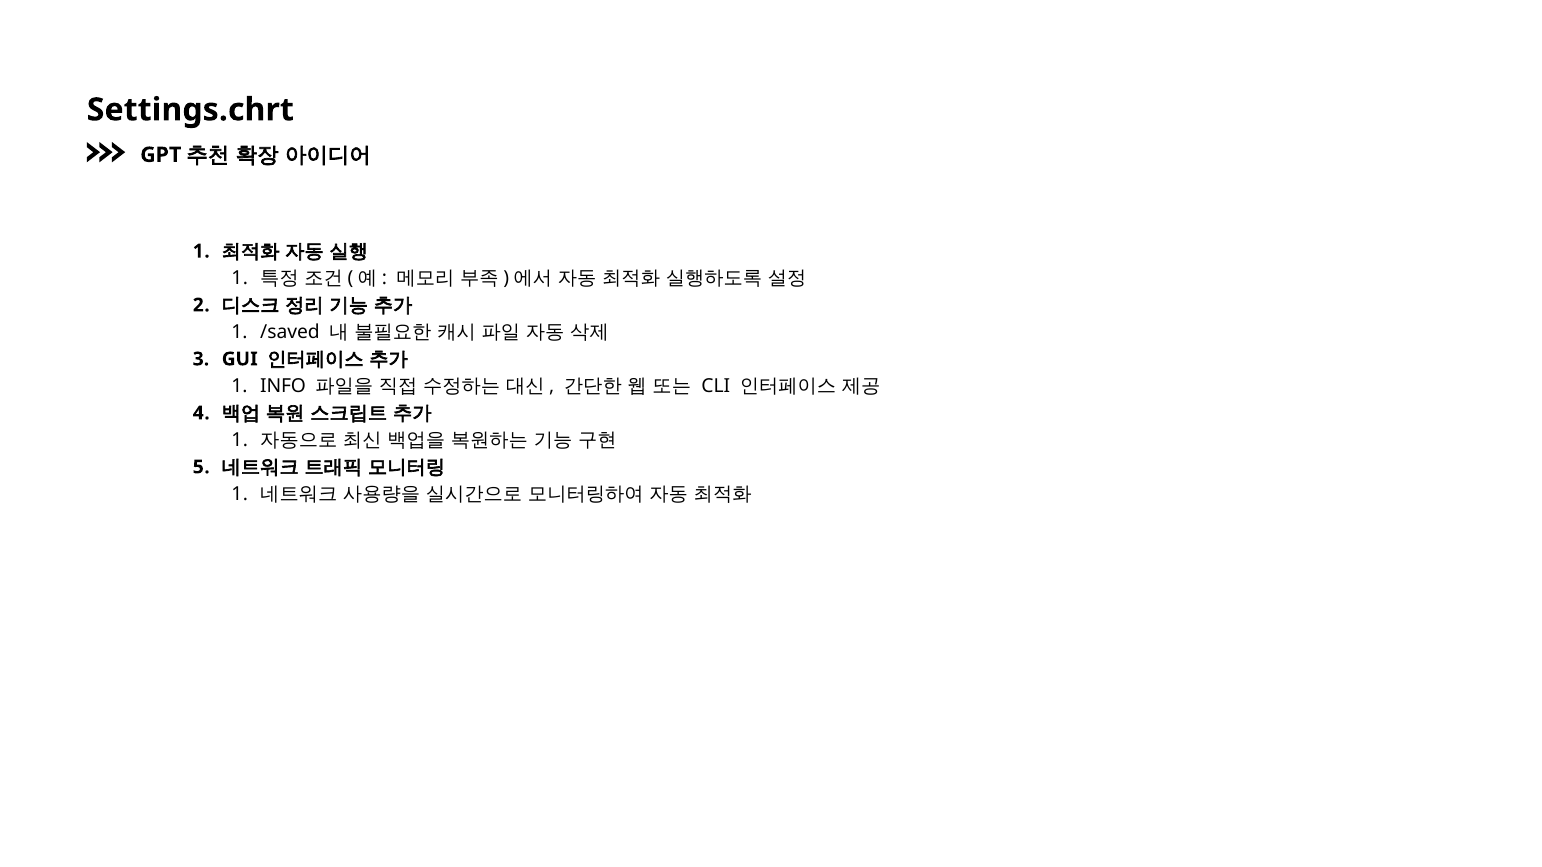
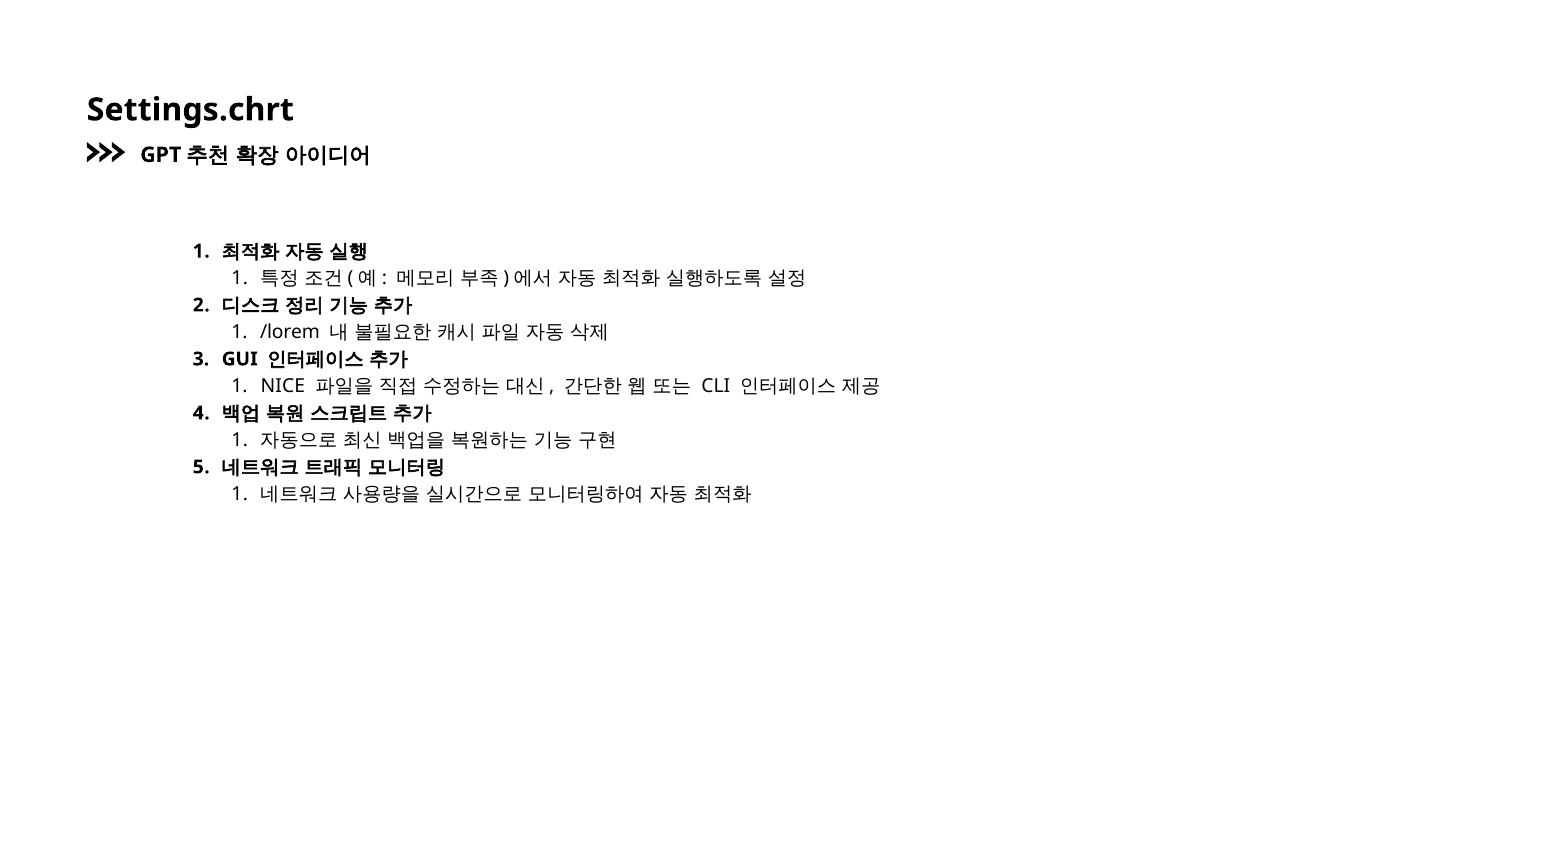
/saved: /saved -> /lorem (290, 332)
INFO: INFO -> NICE (283, 386)
